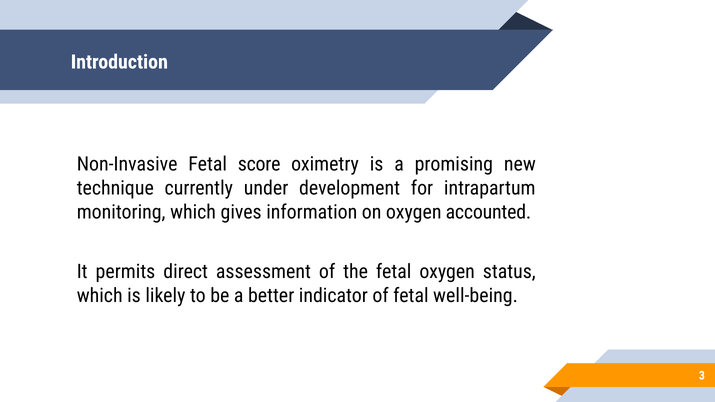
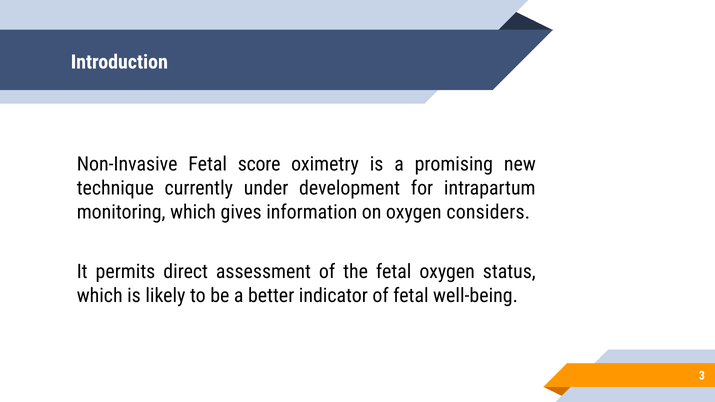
accounted: accounted -> considers (488, 212)
